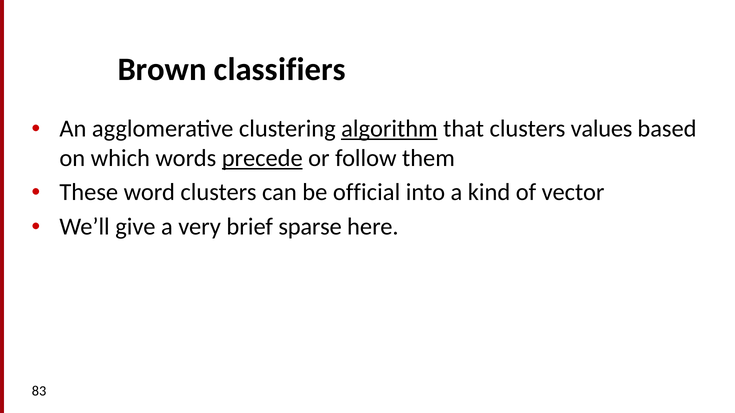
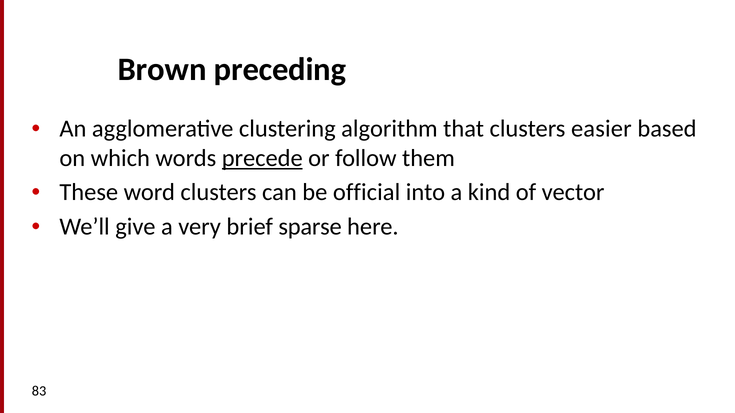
classifiers: classifiers -> preceding (280, 69)
algorithm underline: present -> none (389, 129)
values: values -> easier (601, 129)
